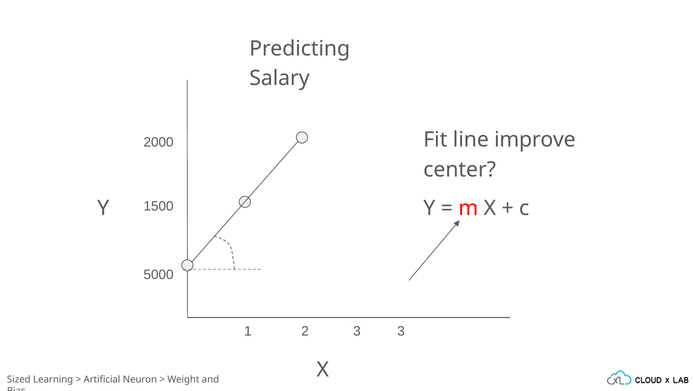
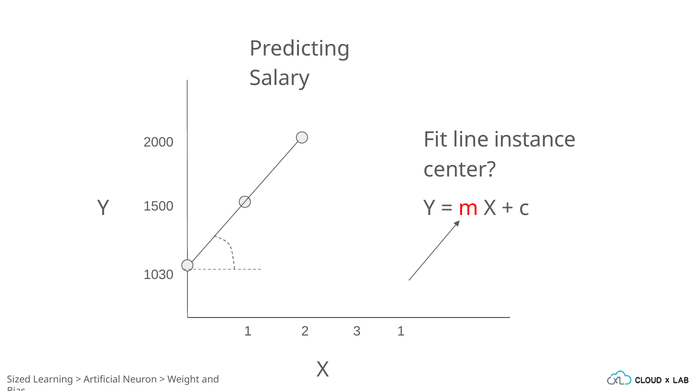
improve: improve -> instance (535, 140)
5000: 5000 -> 1030 (159, 274)
3 3: 3 -> 1 (401, 331)
